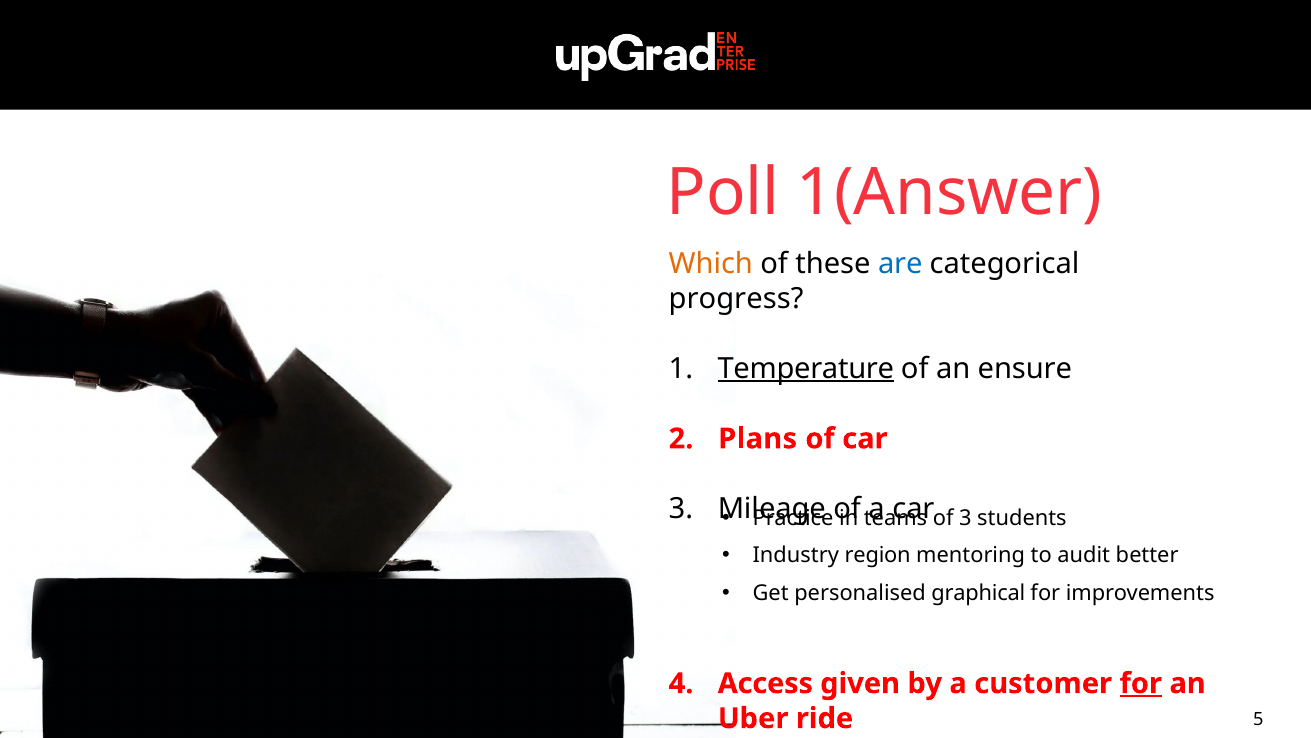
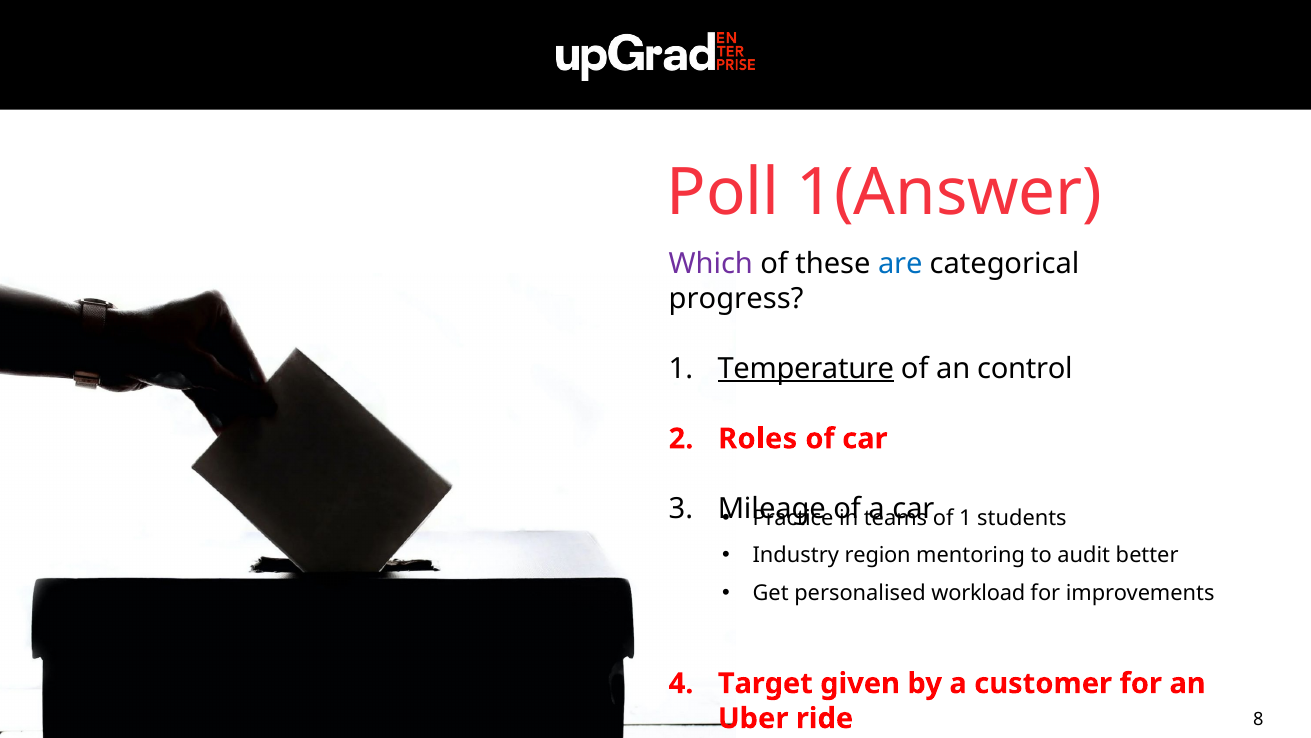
Which colour: orange -> purple (711, 264)
ensure: ensure -> control (1025, 369)
Plans: Plans -> Roles (758, 438)
of 3: 3 -> 1 (965, 518)
graphical: graphical -> workload (978, 592)
Access: Access -> Target (765, 683)
for underline: present -> none (1141, 683)
5: 5 -> 8 (1258, 719)
